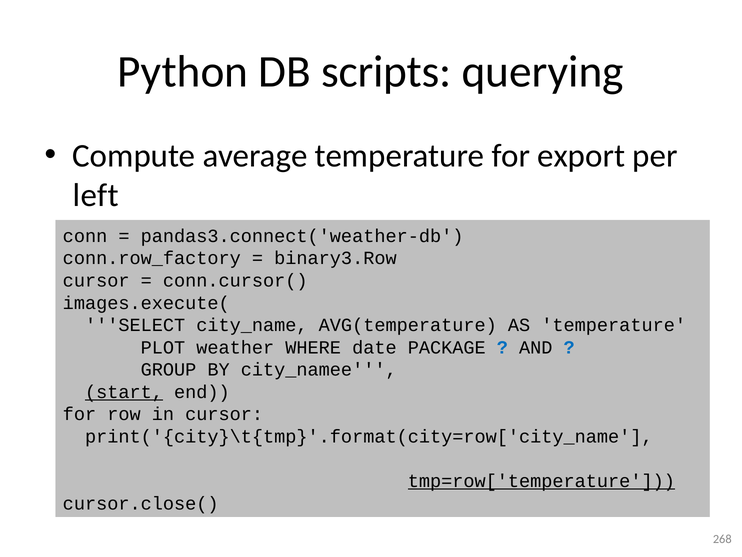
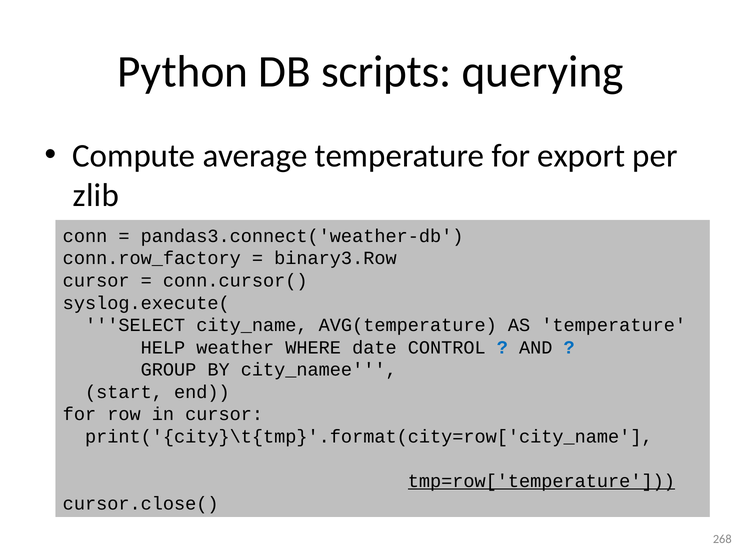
left: left -> zlib (96, 195)
images.execute(: images.execute( -> syslog.execute( (146, 303)
PLOT: PLOT -> HELP (163, 347)
PACKAGE: PACKAGE -> CONTROL (447, 347)
start underline: present -> none (124, 392)
